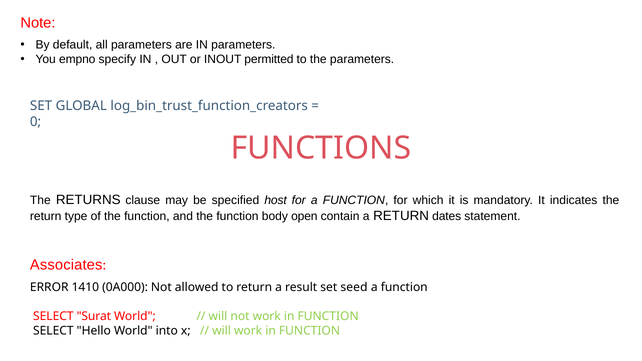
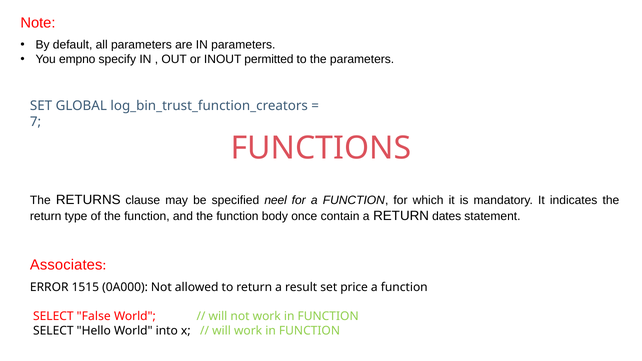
0: 0 -> 7 (36, 122)
host: host -> neel (276, 200)
open: open -> once (304, 216)
1410: 1410 -> 1515 (85, 287)
seed: seed -> price (354, 287)
Surat: Surat -> False (94, 316)
